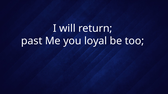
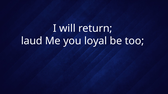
past: past -> laud (32, 41)
